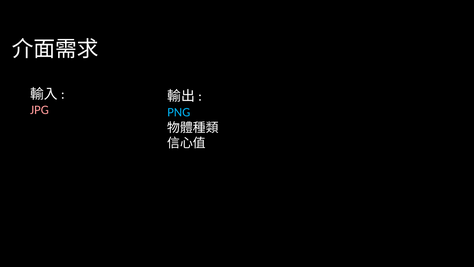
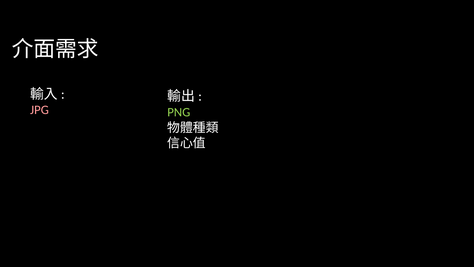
PNG colour: light blue -> light green (179, 112)
